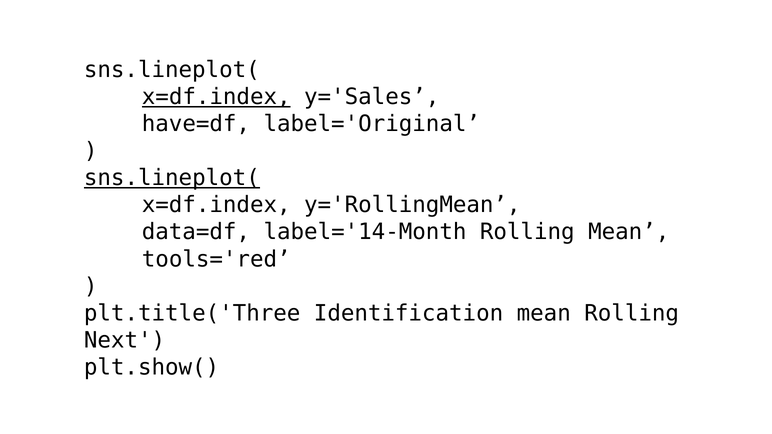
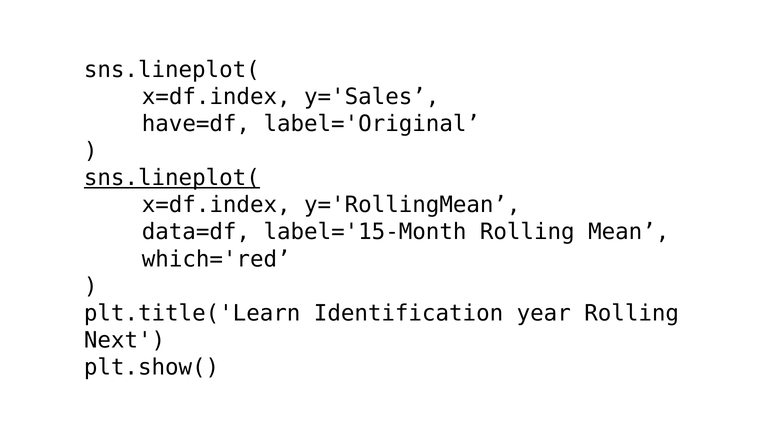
x=df.index underline: present -> none (216, 97)
label='14-Month: label='14-Month -> label='15-Month (365, 232)
tools='red: tools='red -> which='red (216, 259)
plt.title('Three: plt.title('Three -> plt.title('Learn (192, 313)
Identification mean: mean -> year (544, 313)
